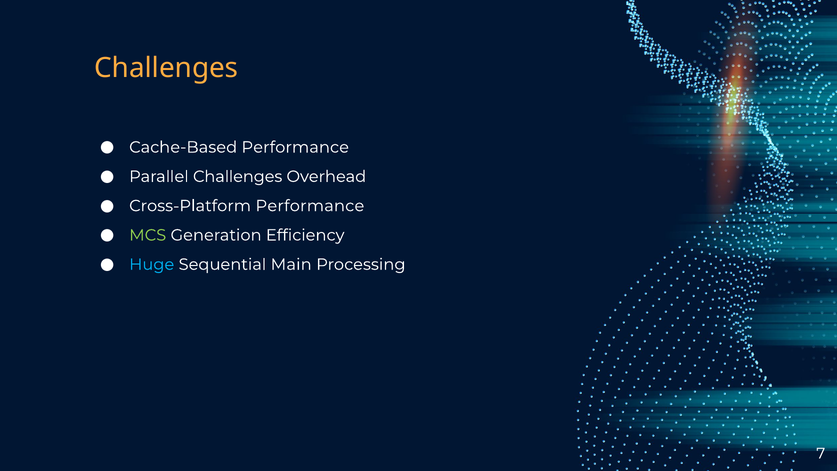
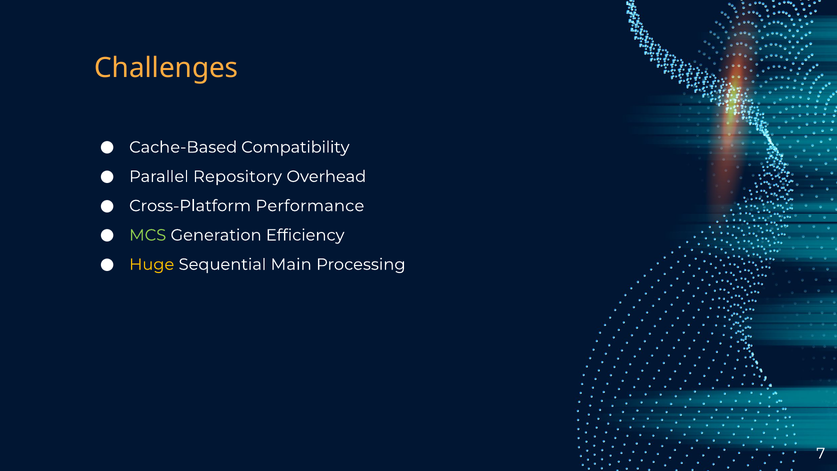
Cache-Based Performance: Performance -> Compatibility (295, 147)
Parallel Challenges: Challenges -> Repository (237, 176)
Huge colour: light blue -> yellow (152, 264)
